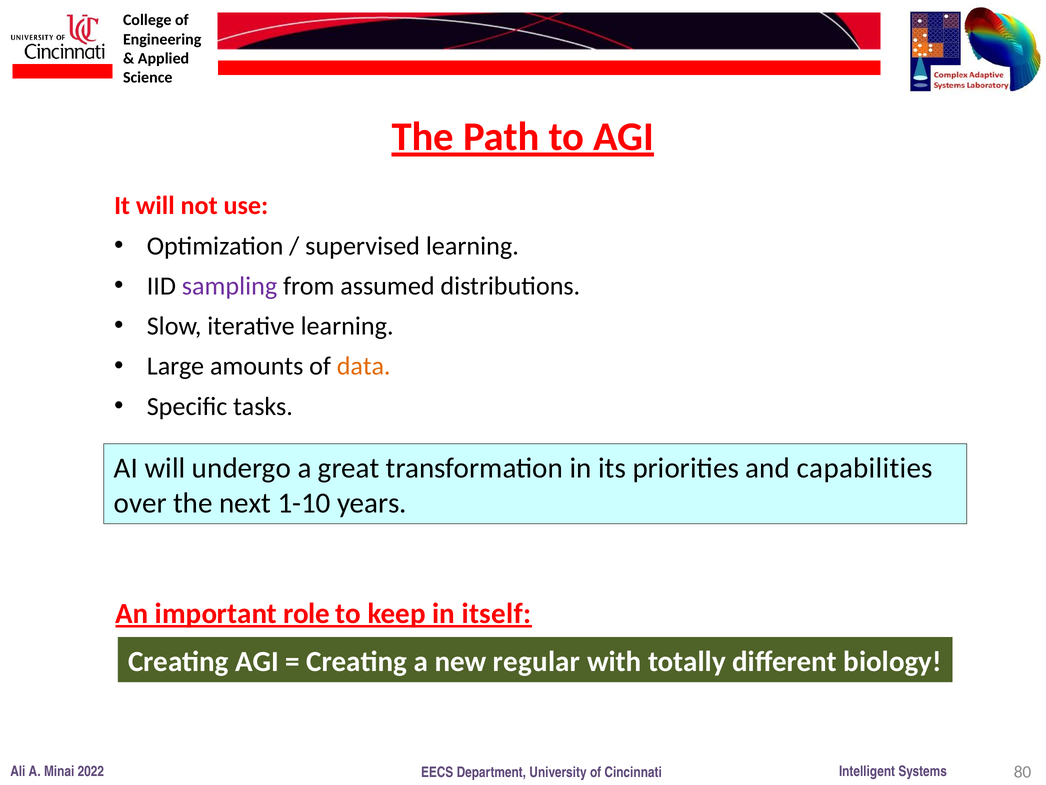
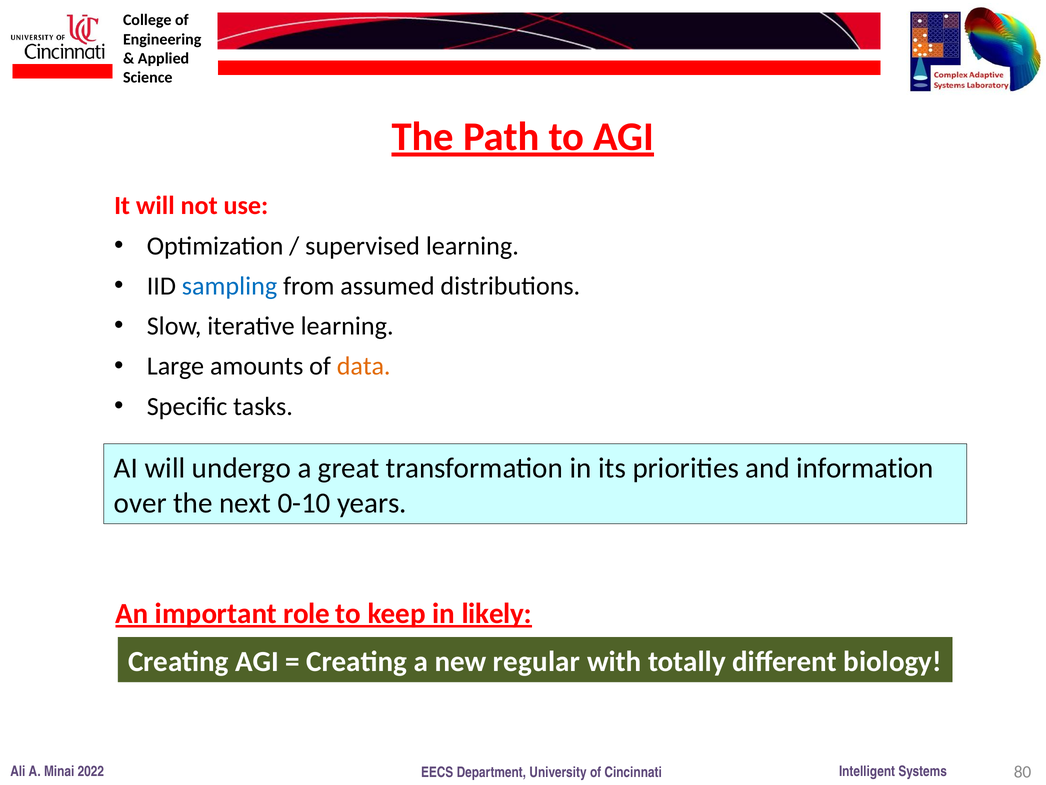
sampling colour: purple -> blue (230, 286)
capabilities: capabilities -> information (865, 468)
1-10: 1-10 -> 0-10 (304, 503)
itself: itself -> likely (497, 613)
